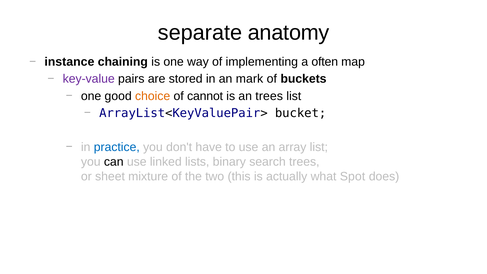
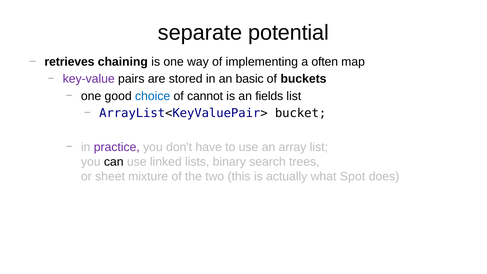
anatomy: anatomy -> potential (289, 33)
instance: instance -> retrieves (69, 62)
mark: mark -> basic (250, 79)
choice colour: orange -> blue (153, 96)
an trees: trees -> fields (269, 96)
practice colour: blue -> purple (117, 147)
